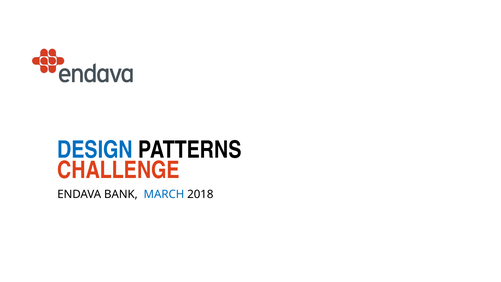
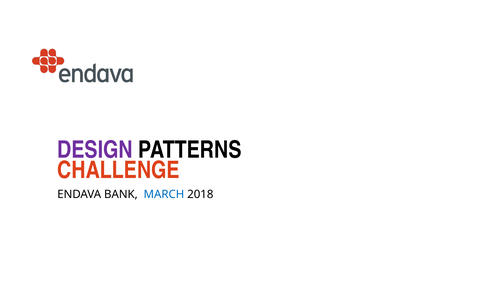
DESIGN colour: blue -> purple (95, 150)
